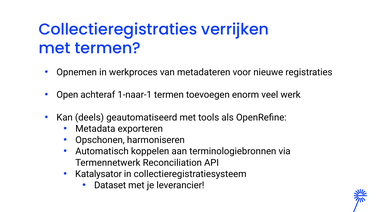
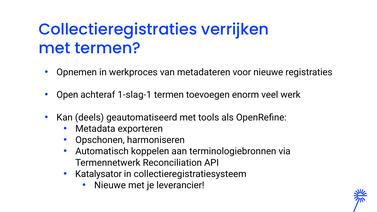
1-naar-1: 1-naar-1 -> 1-slag-1 (135, 95)
Dataset: Dataset -> Nieuwe (110, 185)
